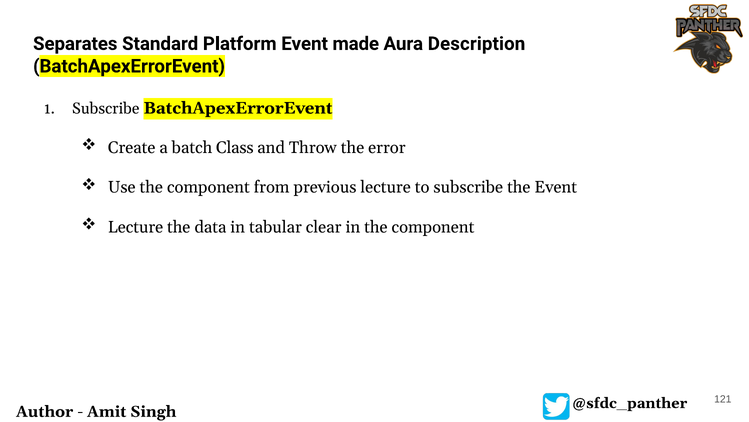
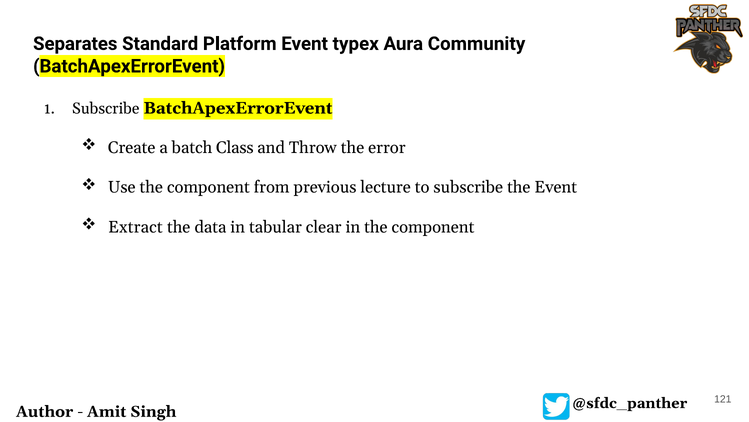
made: made -> typex (356, 44)
Description: Description -> Community (477, 44)
Lecture: Lecture -> Extract (135, 227)
